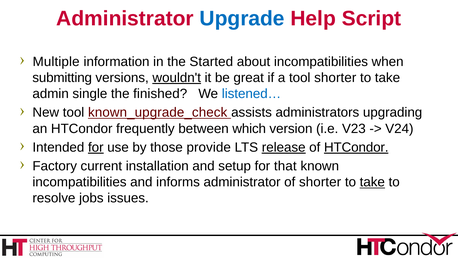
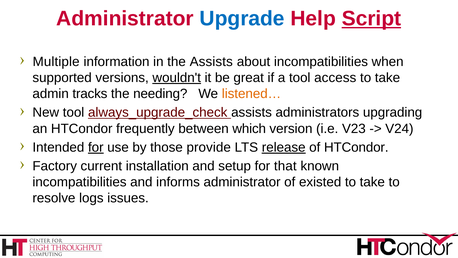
Script underline: none -> present (371, 19)
the Started: Started -> Assists (211, 62)
submitting: submitting -> supported (62, 78)
tool shorter: shorter -> access (335, 78)
single: single -> tracks (90, 94)
finished: finished -> needing (160, 94)
listened… colour: blue -> orange (251, 94)
known_upgrade_check: known_upgrade_check -> always_upgrade_check (158, 112)
HTCondor underline: present -> none (356, 147)
of shorter: shorter -> existed (320, 182)
take underline: present -> none (372, 182)
jobs: jobs -> logs (91, 198)
